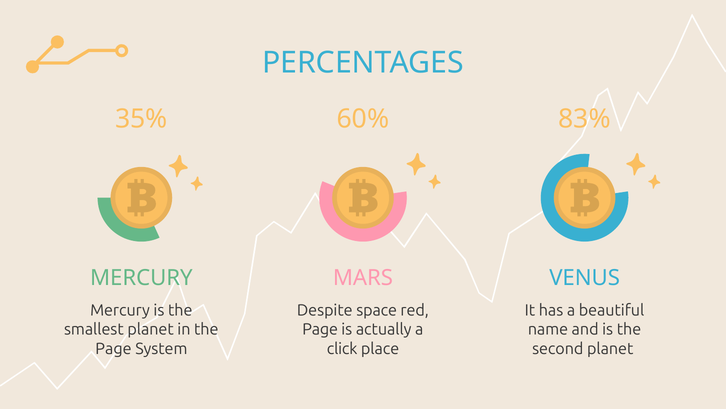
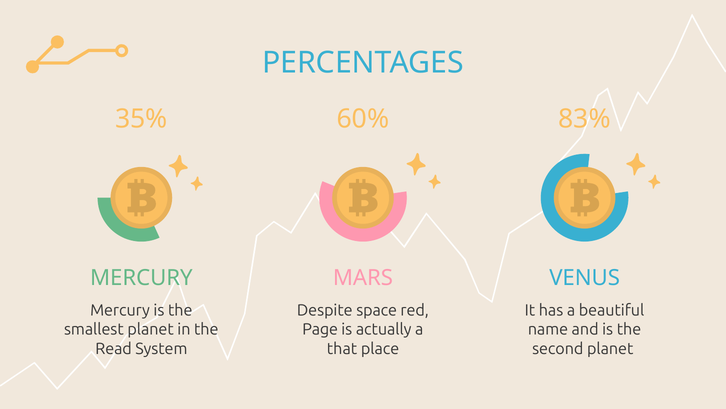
Page: Page -> Read (114, 348)
click: click -> that (342, 348)
